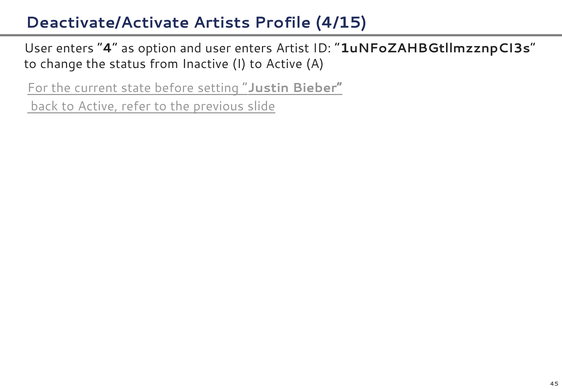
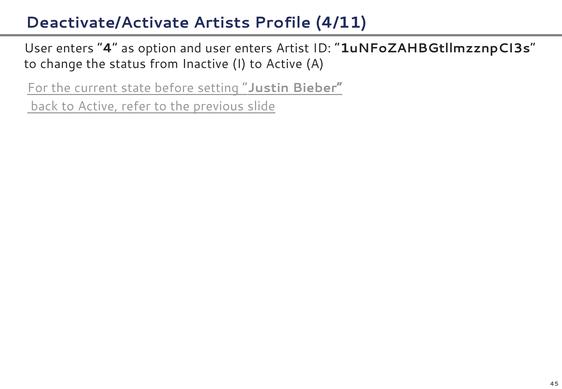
4/15: 4/15 -> 4/11 (341, 22)
